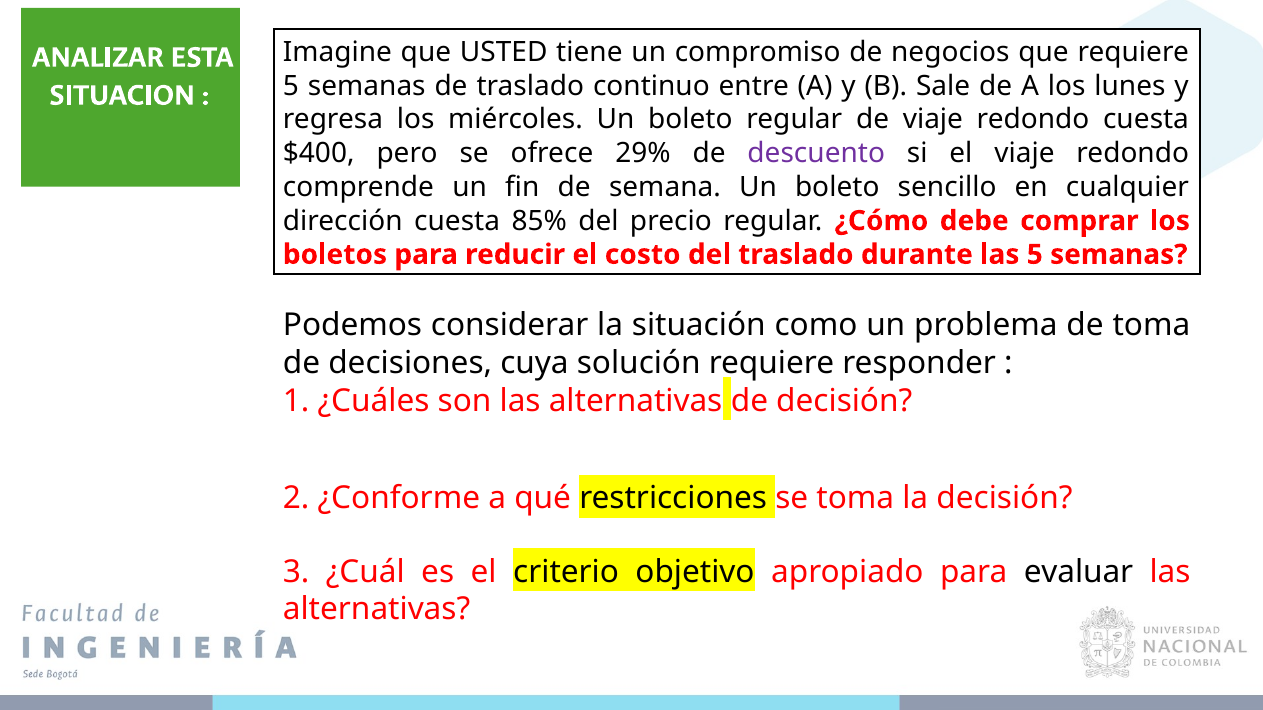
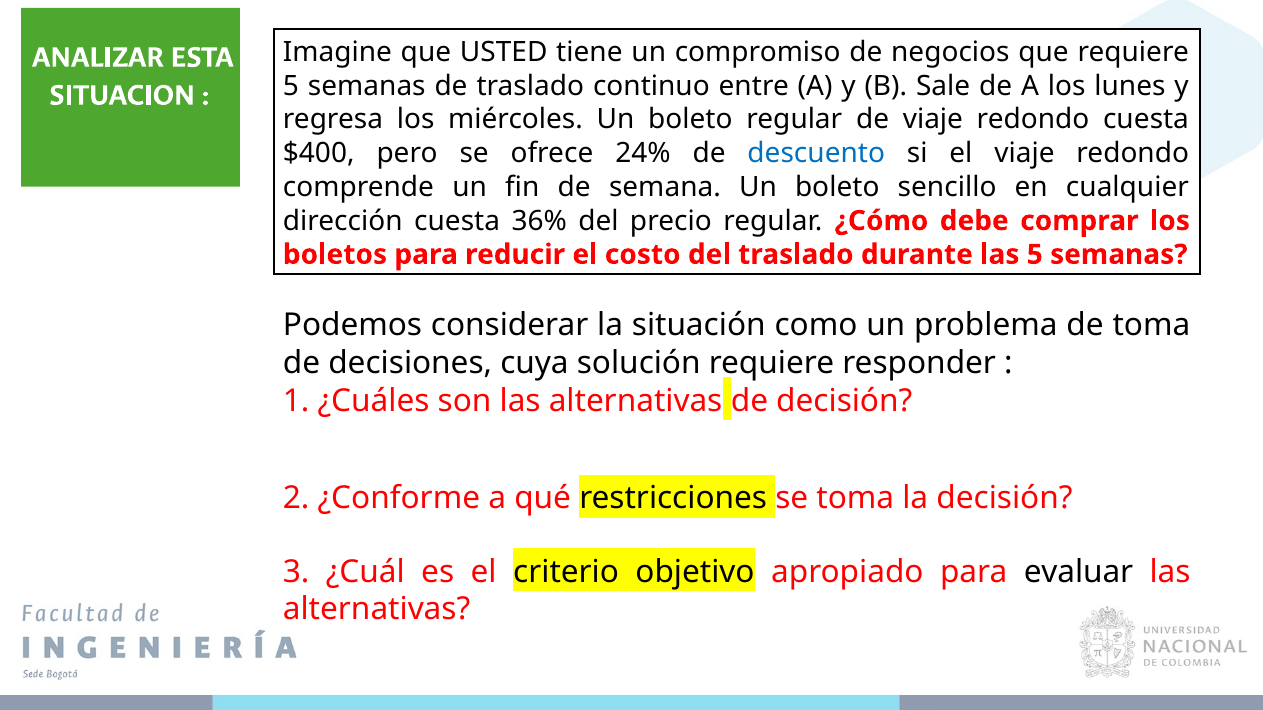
29%: 29% -> 24% (643, 154)
descuento colour: purple -> blue (816, 154)
85%: 85% -> 36% (539, 221)
